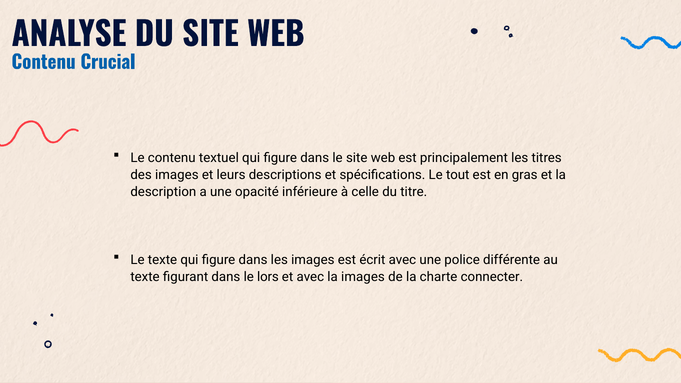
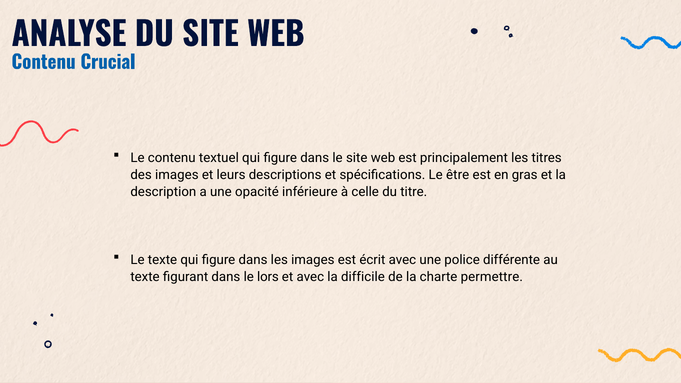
tout: tout -> être (458, 175)
la images: images -> difficile (363, 277)
connecter: connecter -> permettre (492, 277)
